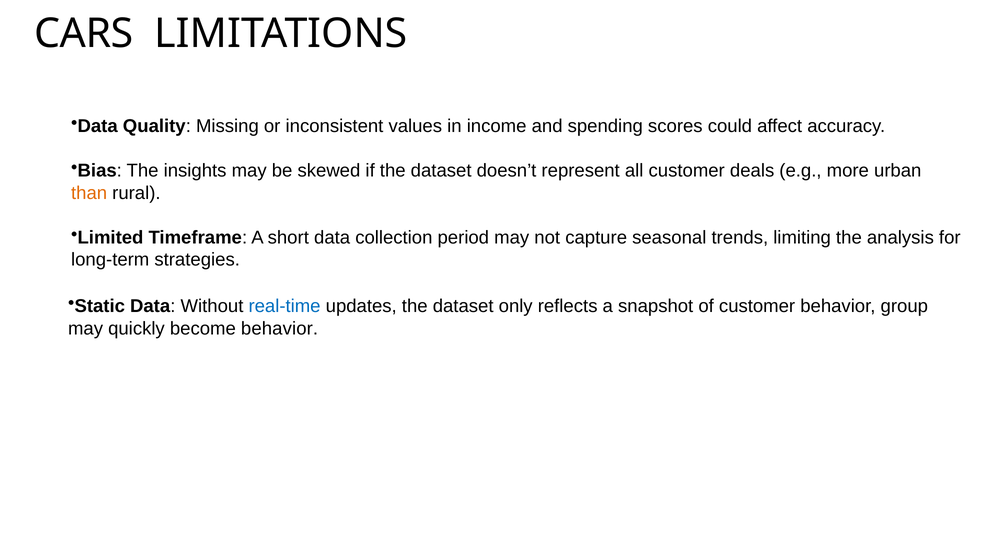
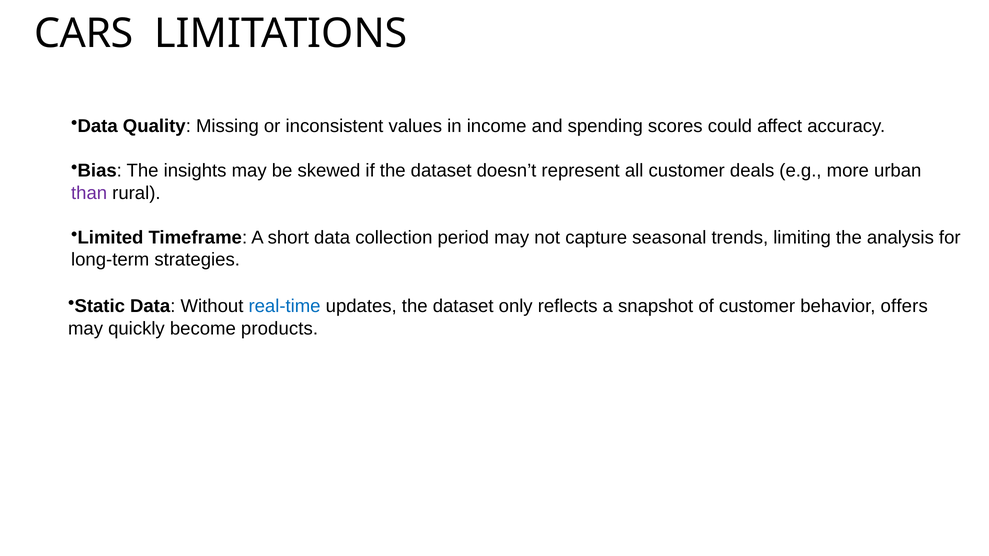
than colour: orange -> purple (89, 193)
group: group -> offers (904, 306)
become behavior: behavior -> products (280, 329)
